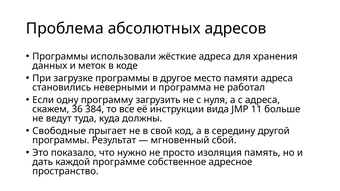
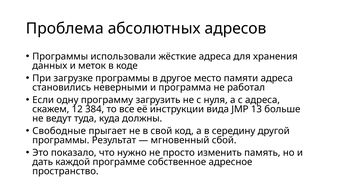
36: 36 -> 12 (77, 109)
11: 11 -> 13 (256, 109)
изоляция: изоляция -> изменить (220, 153)
